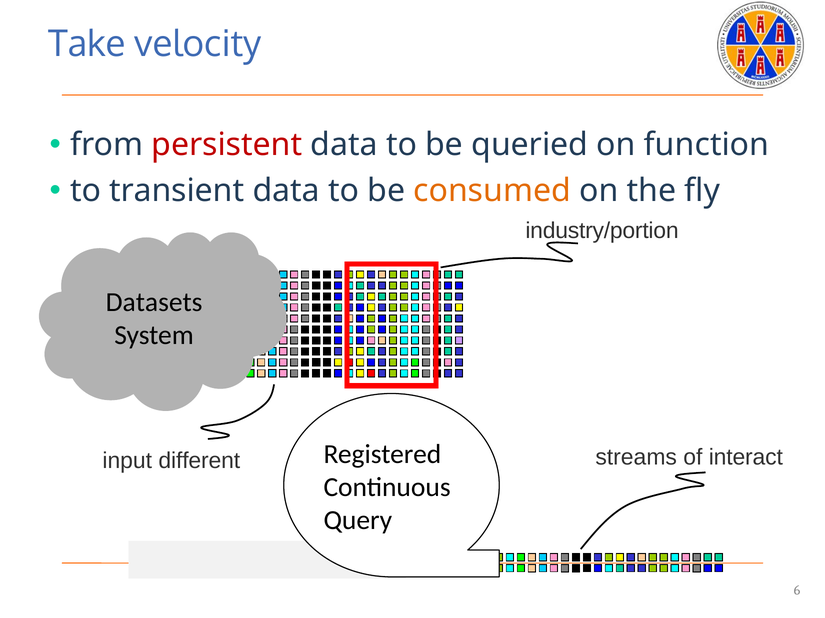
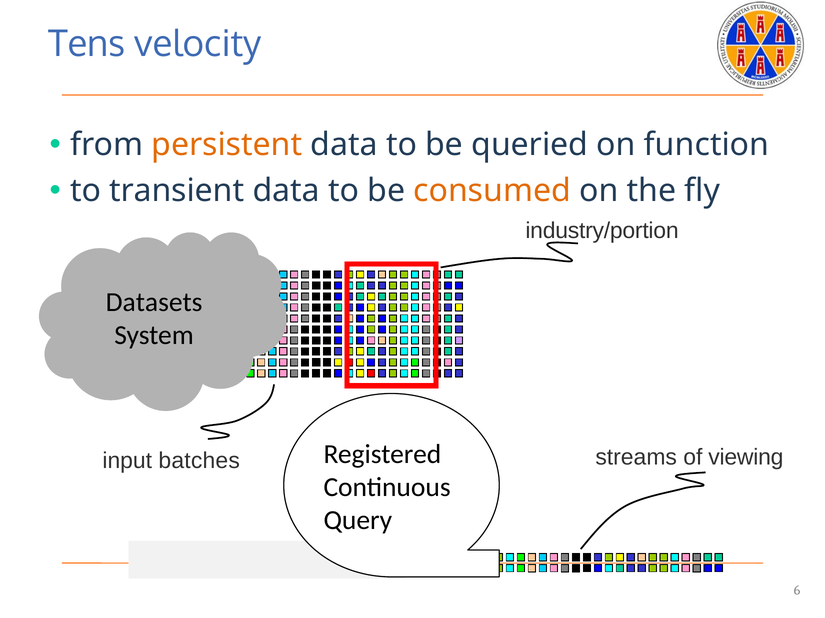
Take: Take -> Tens (87, 44)
persistent colour: red -> orange (227, 145)
different: different -> batches (199, 461)
interact: interact -> viewing (746, 458)
